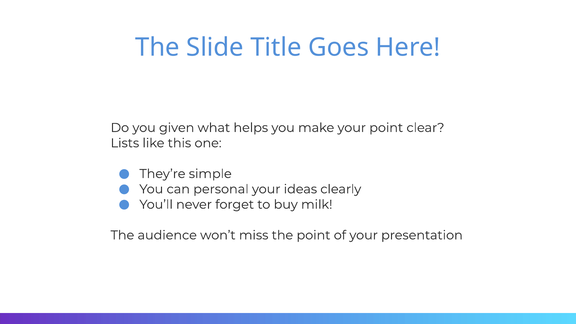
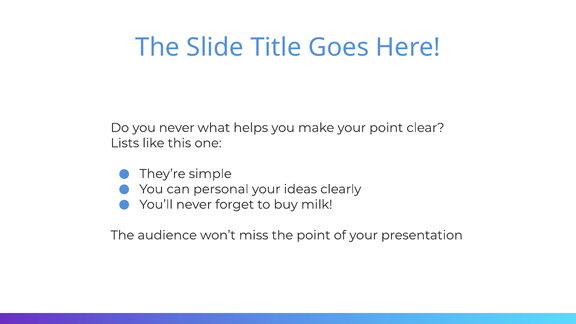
you given: given -> never (177, 128)
